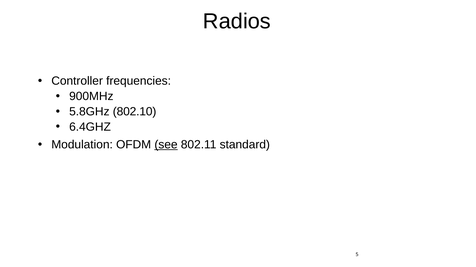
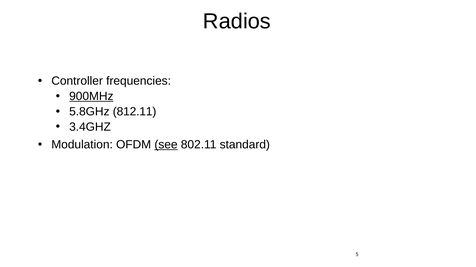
900MHz underline: none -> present (91, 97)
802.10: 802.10 -> 812.11 (135, 112)
6.4GHZ: 6.4GHZ -> 3.4GHZ (90, 127)
